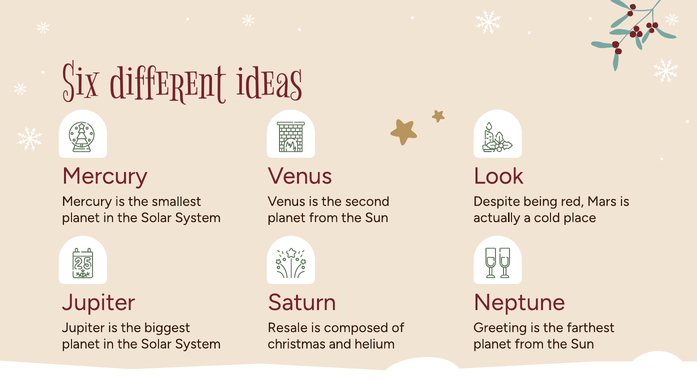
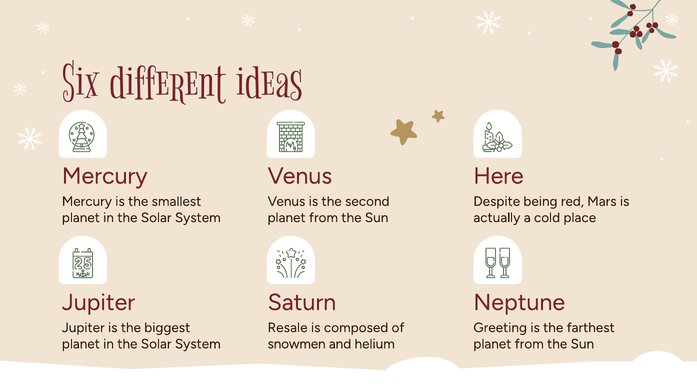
Look: Look -> Here (498, 176)
christmas: christmas -> snowmen (297, 344)
